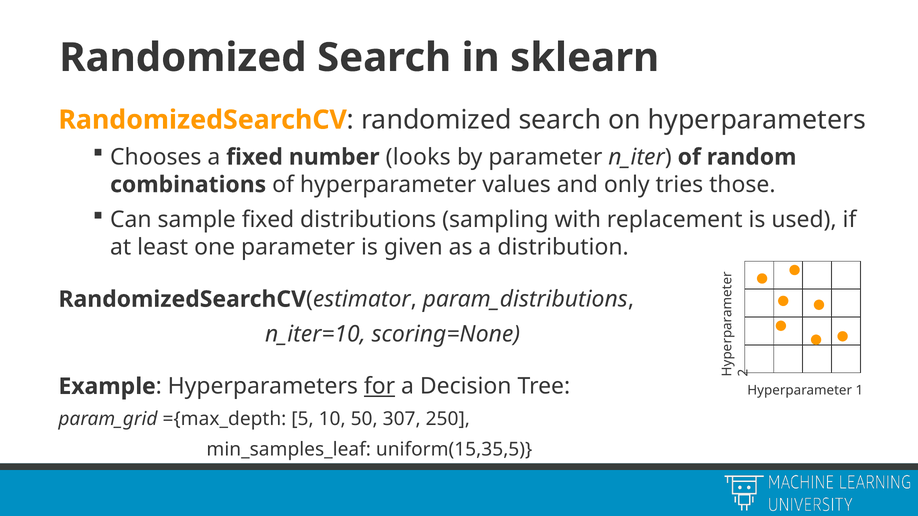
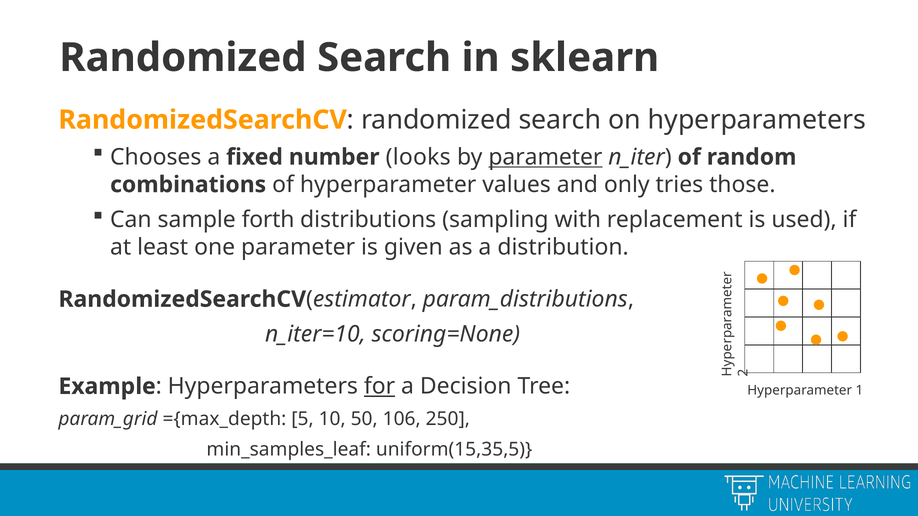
parameter underline: none -> present (545, 157)
sample fixed: fixed -> forth (268, 220)
307: 307 -> 106 (402, 419)
